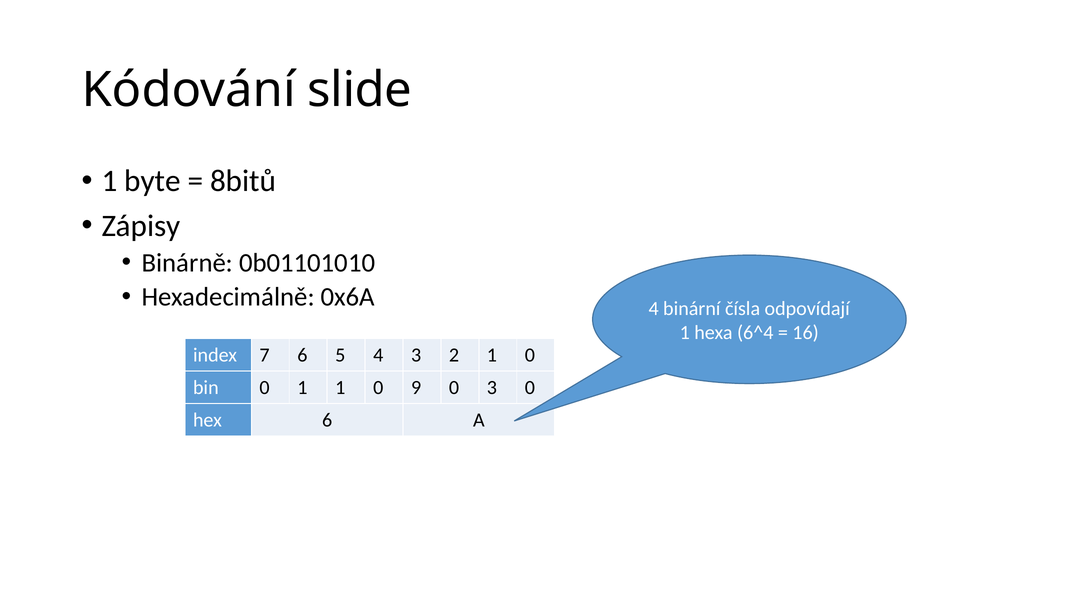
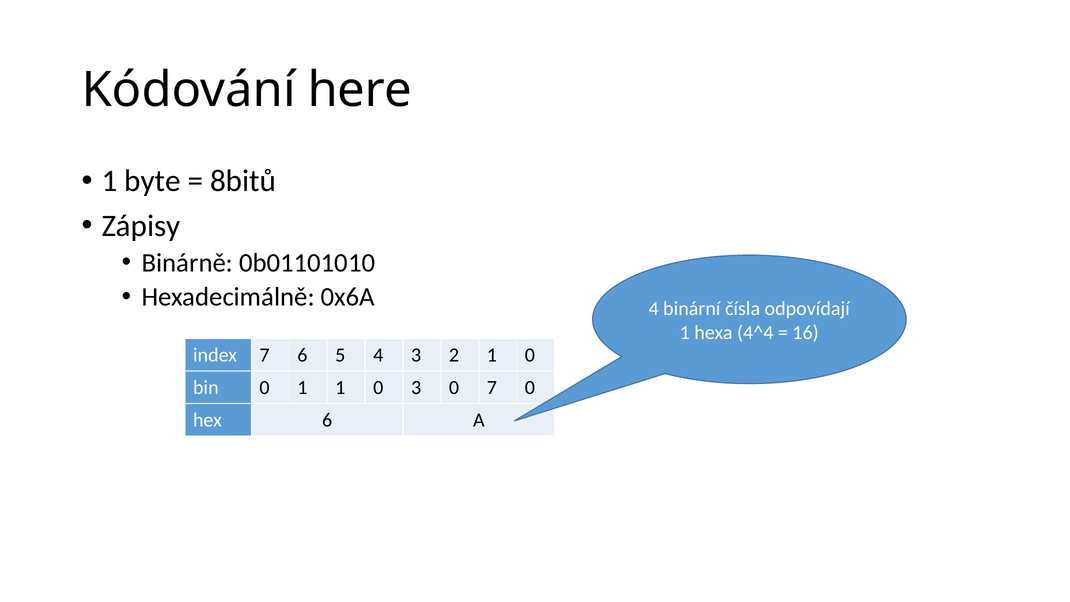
slide: slide -> here (360, 90)
6^4: 6^4 -> 4^4 (755, 333)
0 9: 9 -> 3 (416, 388)
0 3: 3 -> 7 (492, 388)
